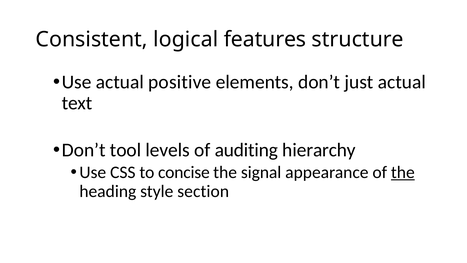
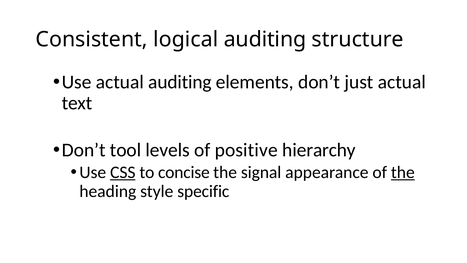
logical features: features -> auditing (265, 39)
actual positive: positive -> auditing (180, 82)
auditing: auditing -> positive (246, 150)
CSS underline: none -> present (123, 172)
section: section -> specific (203, 191)
